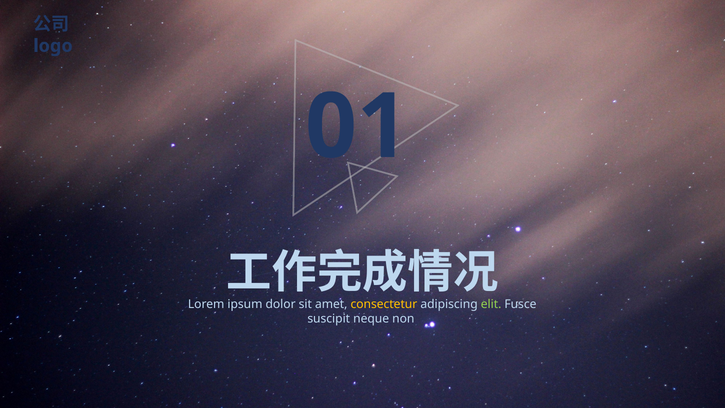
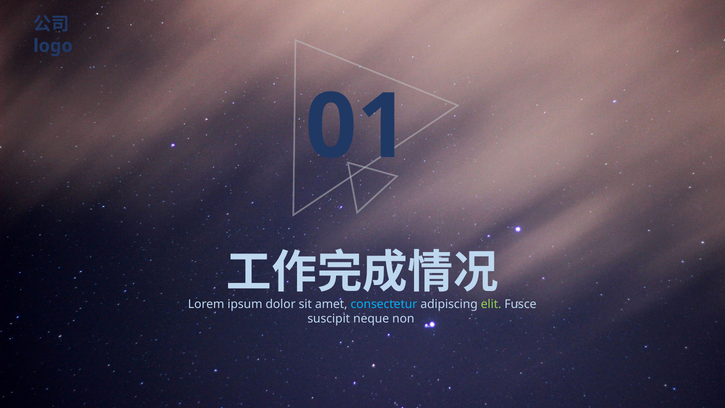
consectetur colour: yellow -> light blue (384, 304)
